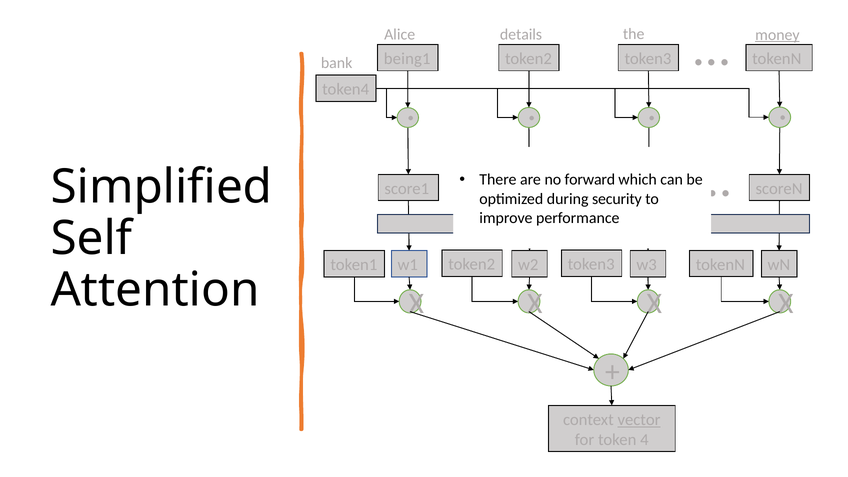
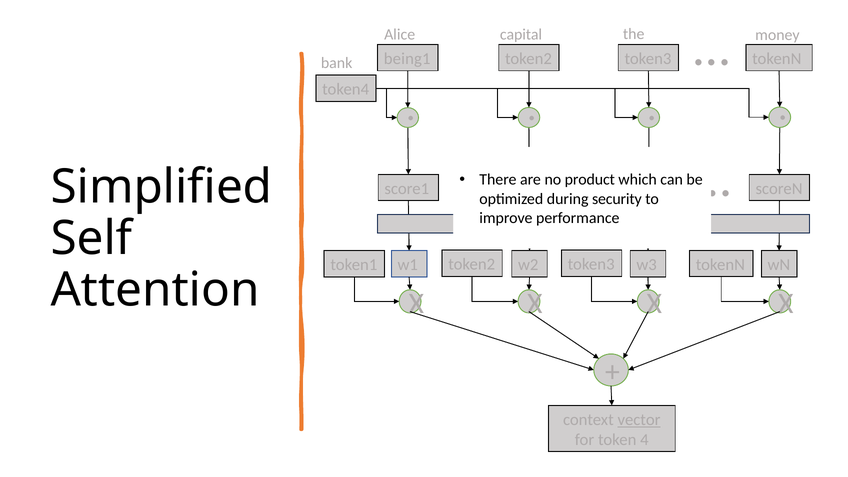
details: details -> capital (521, 34)
money underline: present -> none (777, 35)
forward: forward -> product (590, 180)
